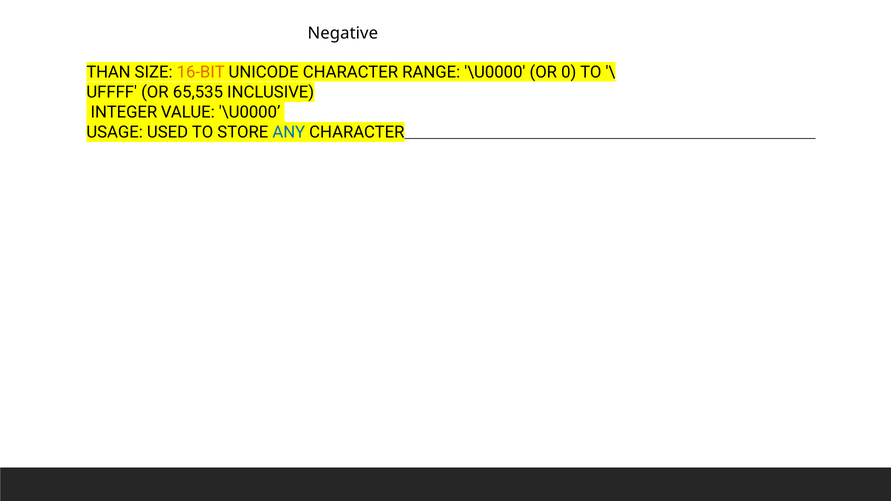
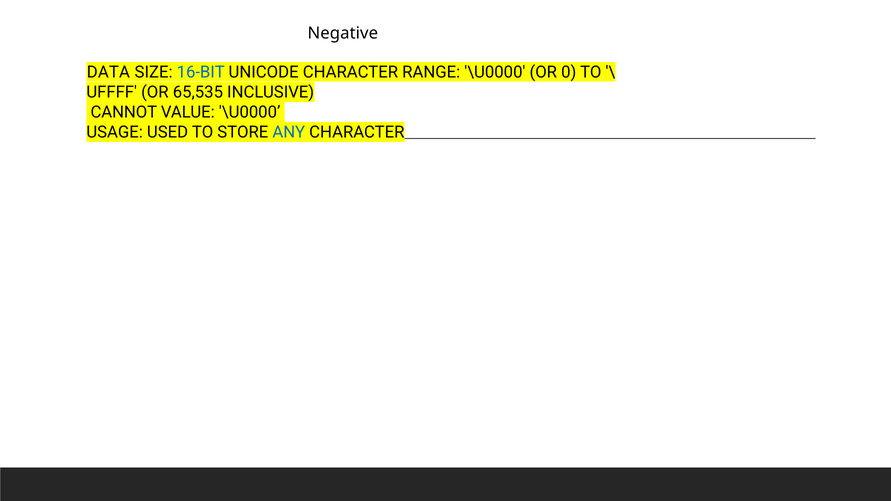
THAN: THAN -> DATA (108, 72)
16-BIT colour: orange -> blue (201, 72)
INTEGER: INTEGER -> CANNOT (124, 112)
